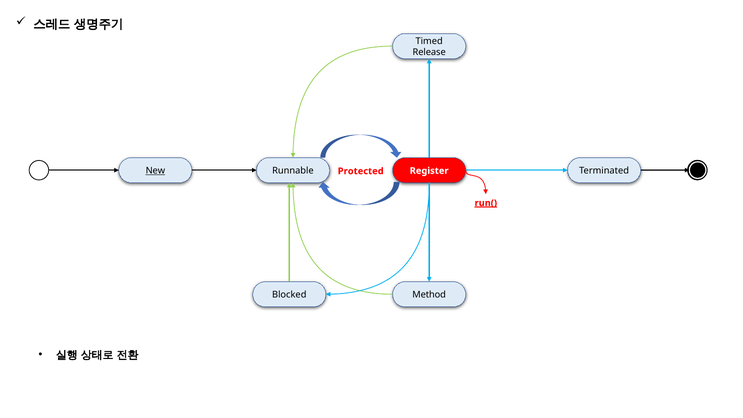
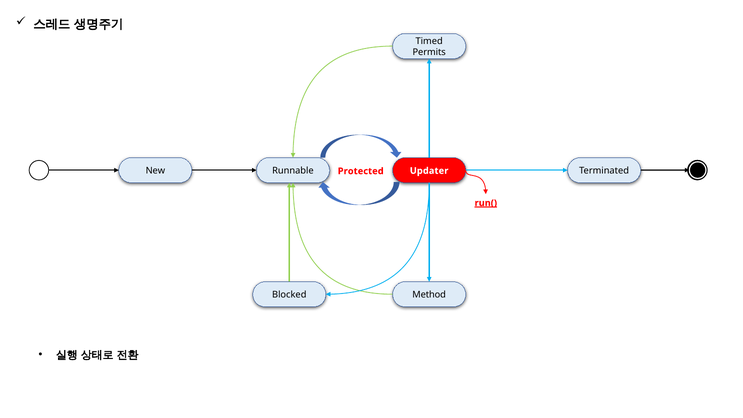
Release: Release -> Permits (429, 52)
New underline: present -> none (155, 171)
Register: Register -> Updater (429, 171)
